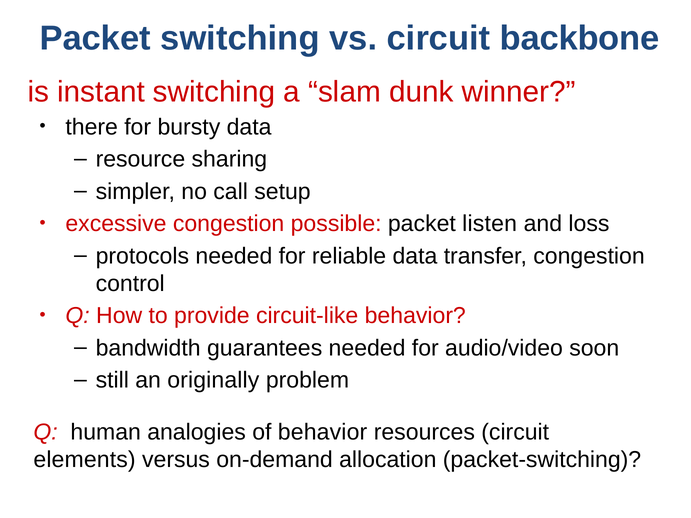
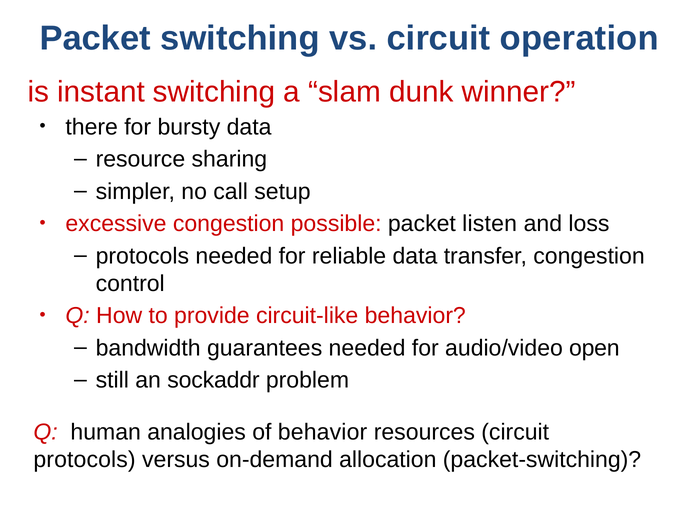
backbone: backbone -> operation (579, 38)
soon: soon -> open (594, 348)
originally: originally -> sockaddr (213, 380)
elements: elements -> protocols (85, 460)
